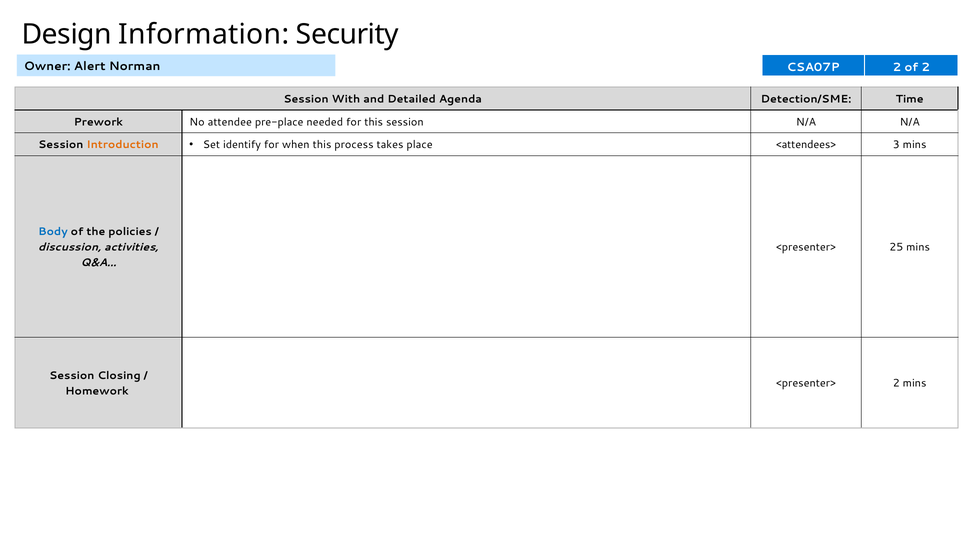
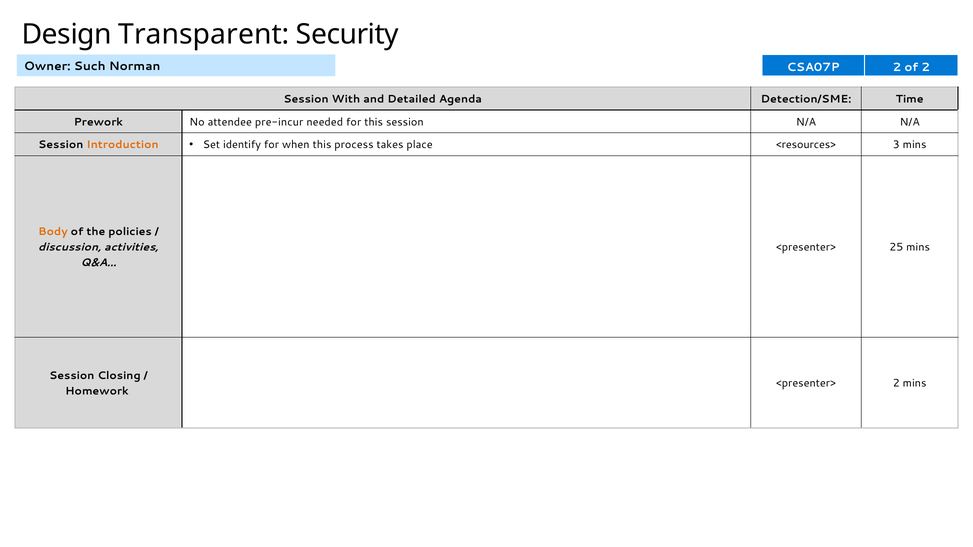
Information: Information -> Transparent (204, 35)
Alert: Alert -> Such (90, 66)
pre-place: pre-place -> pre-incur (279, 122)
<attendees>: <attendees> -> <resources> (806, 145)
Body colour: blue -> orange (53, 232)
